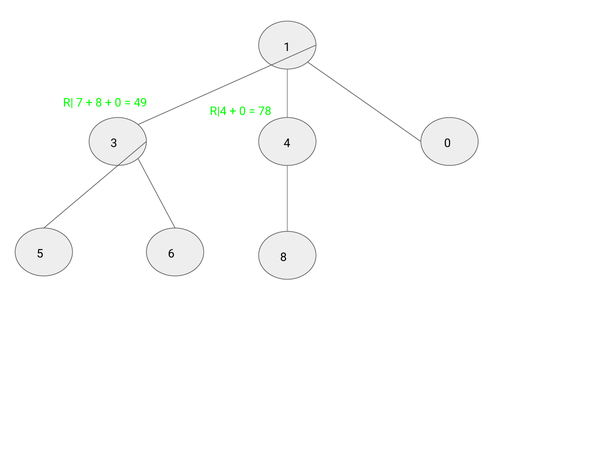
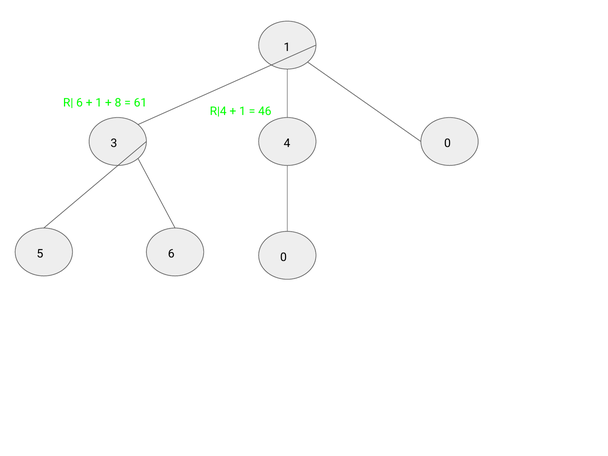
7: 7 -> 6 (79, 103)
8: 8 -> 1 (99, 103)
0: 0 -> 8 (118, 103)
49: 49 -> 61 (140, 103)
0: 0 -> 1 (242, 111)
78: 78 -> 46 (265, 111)
6 8: 8 -> 0 (284, 257)
